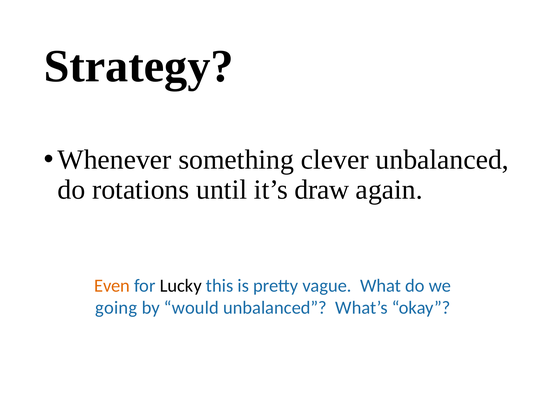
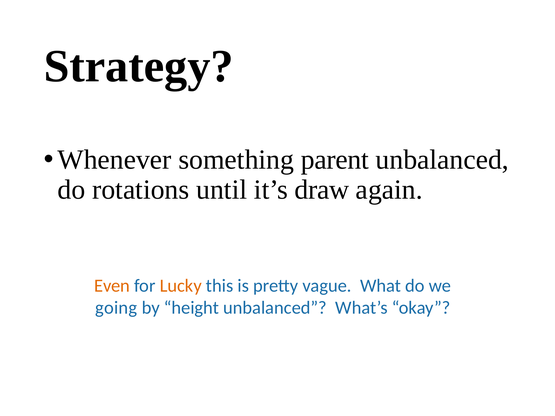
clever: clever -> parent (335, 160)
Lucky colour: black -> orange (181, 286)
would: would -> height (191, 308)
